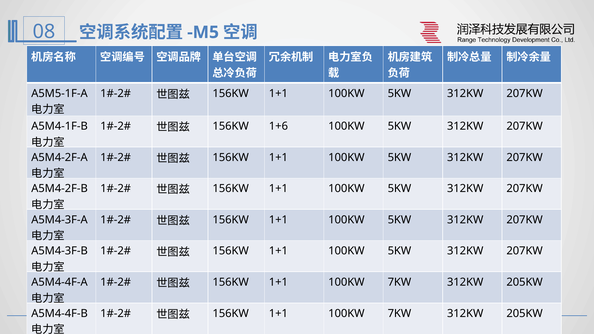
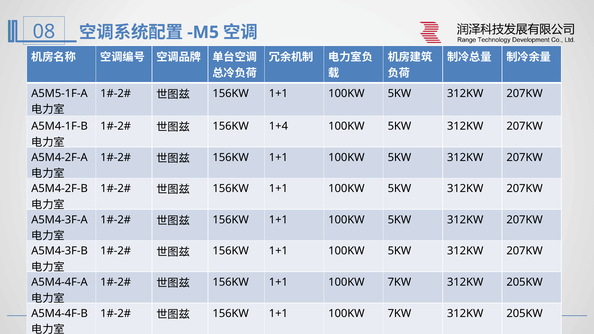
1+6: 1+6 -> 1+4 (278, 126)
